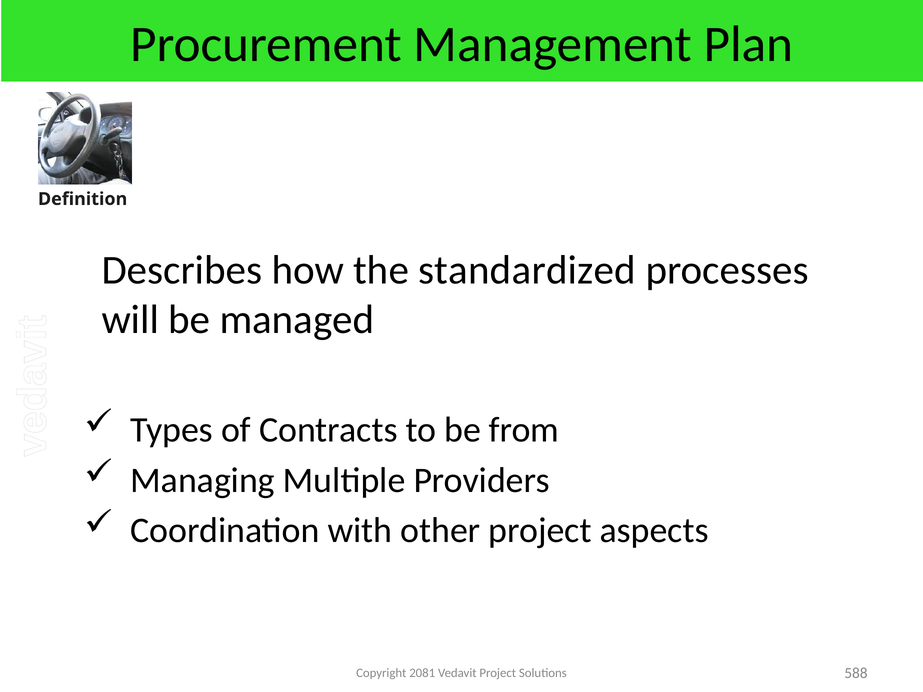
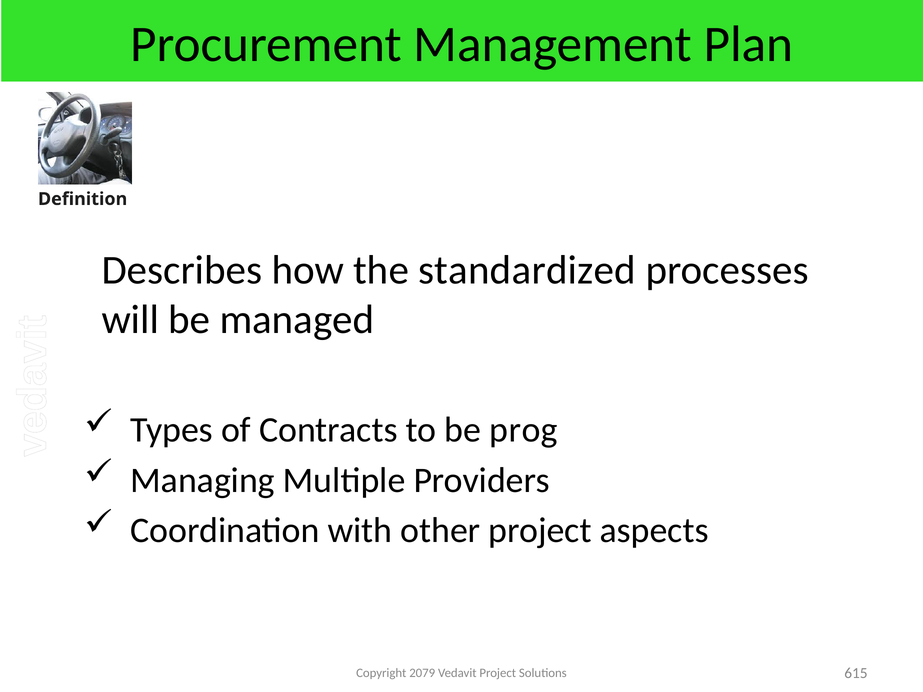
from: from -> prog (524, 430)
2081: 2081 -> 2079 (422, 673)
588: 588 -> 615 (856, 673)
